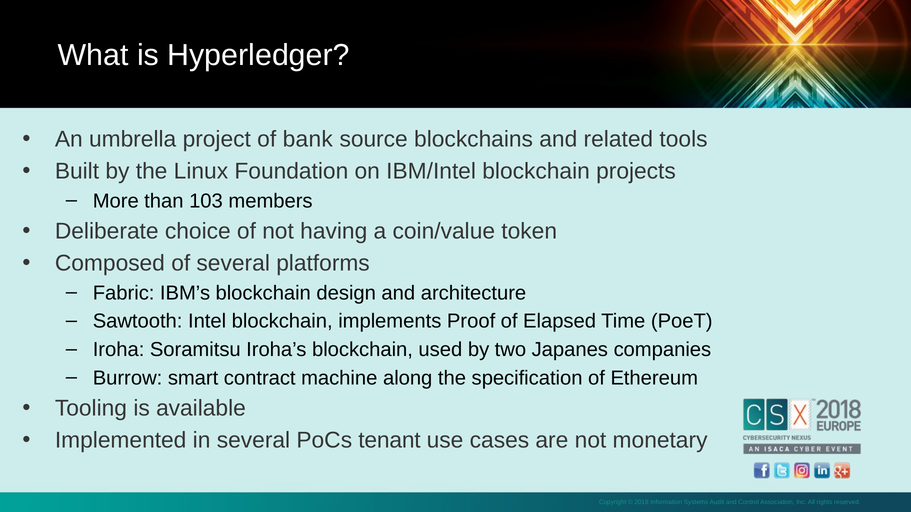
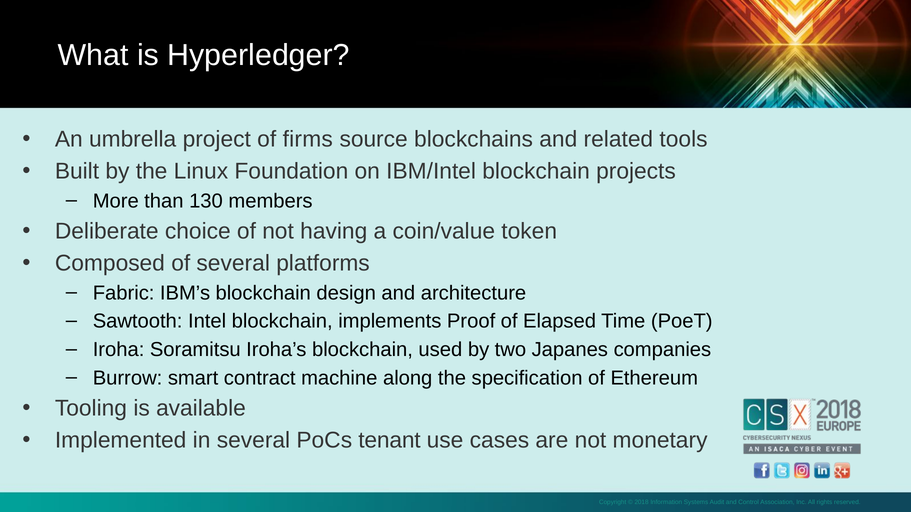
bank: bank -> firms (308, 140)
103: 103 -> 130 (206, 201)
